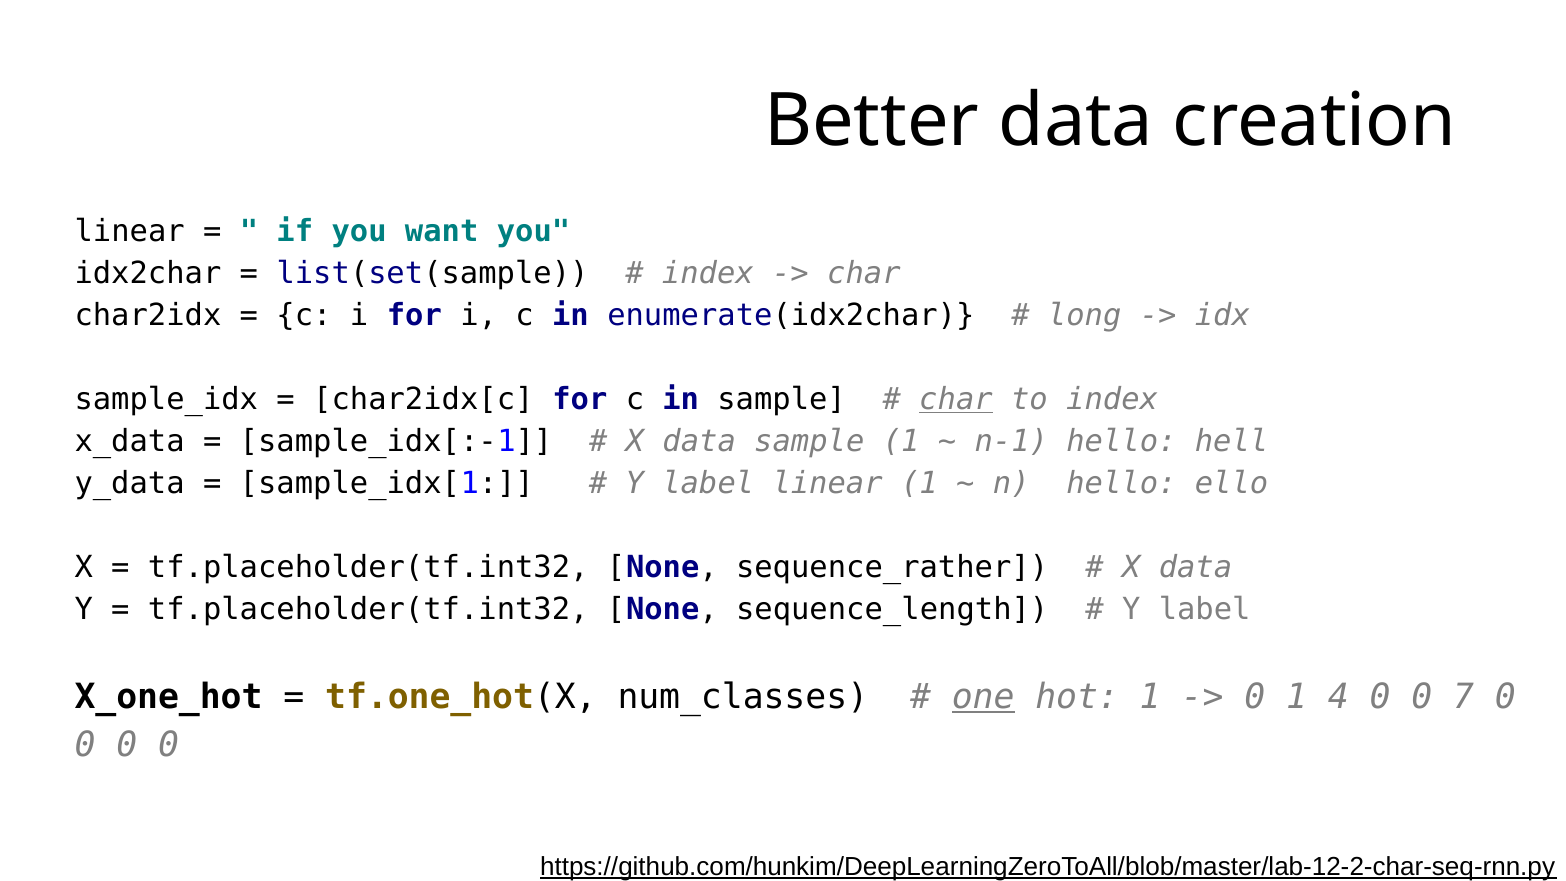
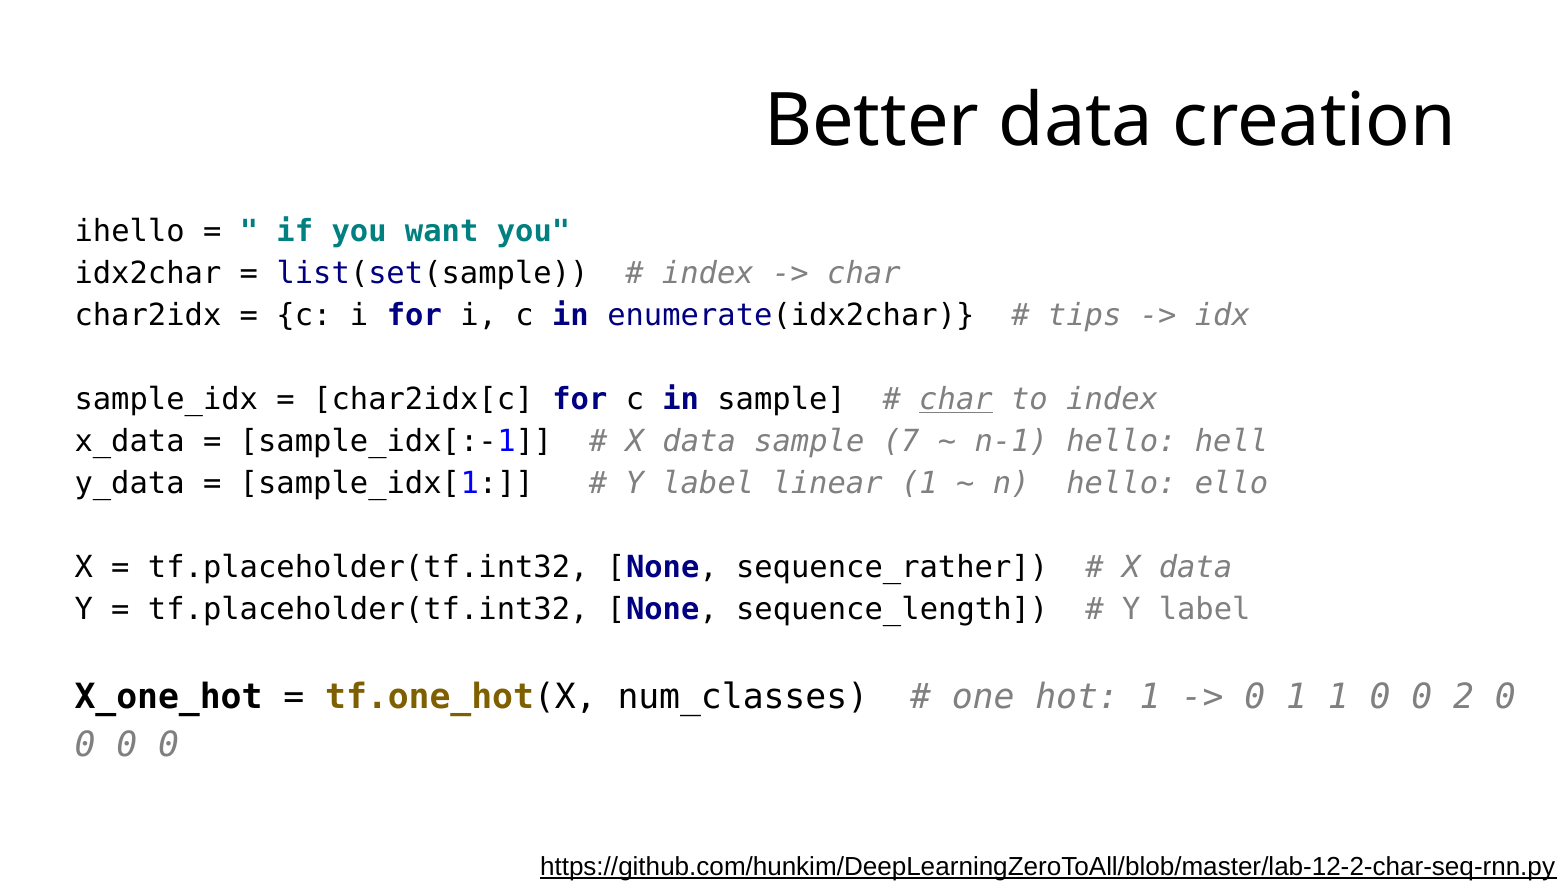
linear: linear -> ihello (130, 231)
long: long -> tips (1085, 315)
sample 1: 1 -> 7 (901, 441)
one underline: present -> none (983, 697)
1 4: 4 -> 1 (1338, 697)
7: 7 -> 2 (1464, 697)
